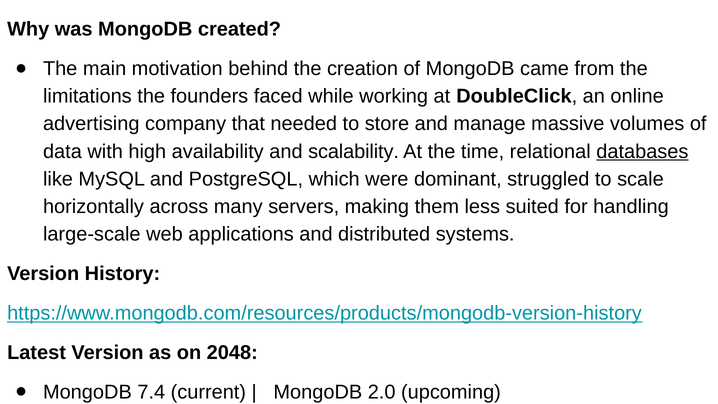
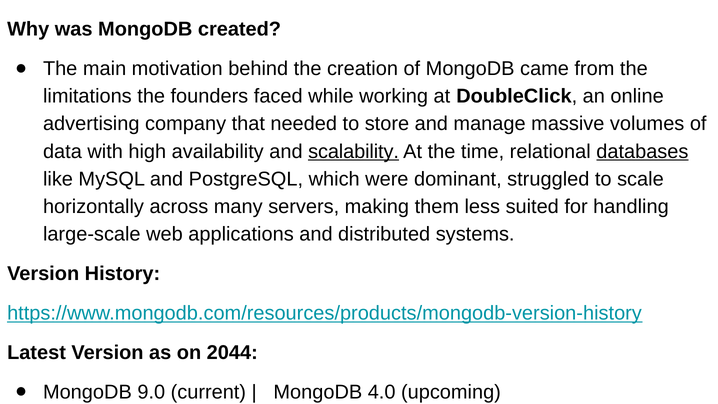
scalability underline: none -> present (354, 151)
2048: 2048 -> 2044 (232, 352)
7.4: 7.4 -> 9.0 (151, 392)
2.0: 2.0 -> 4.0 (382, 392)
